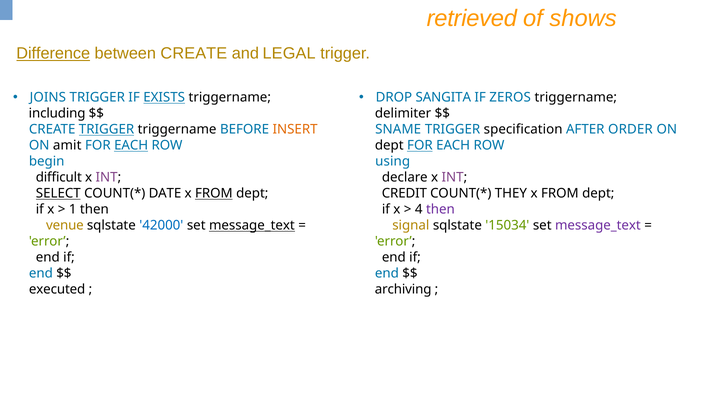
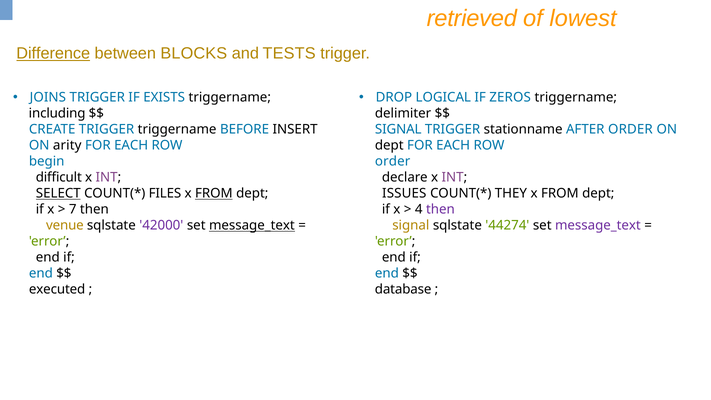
shows: shows -> lowest (583, 19)
between CREATE: CREATE -> BLOCKS (194, 53)
LEGAL: LEGAL -> TESTS (289, 53)
EXISTS underline: present -> none (164, 98)
SANGITA: SANGITA -> LOGICAL (443, 98)
TRIGGER underline: present -> none (107, 130)
INSERT colour: orange -> black (295, 130)
SNAME: SNAME -> SIGNAL (398, 130)
specification: specification -> stationname (523, 130)
amit: amit -> arity (67, 146)
EACH underline: present -> none (131, 146)
FOR underline: present -> none (420, 146)
using: using -> order (393, 162)
DATE: DATE -> FILES (165, 194)
CREDIT: CREDIT -> ISSUES (404, 194)
1: 1 -> 7 (73, 210)
42000 colour: blue -> purple (161, 226)
15034: 15034 -> 44274 (507, 226)
archiving: archiving -> database (403, 290)
